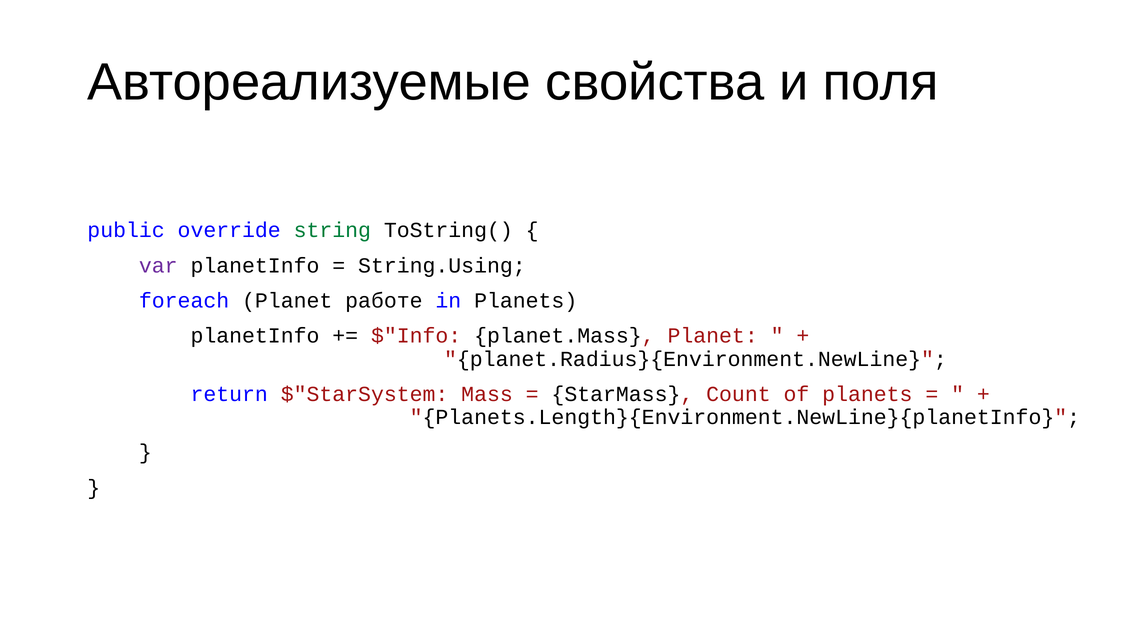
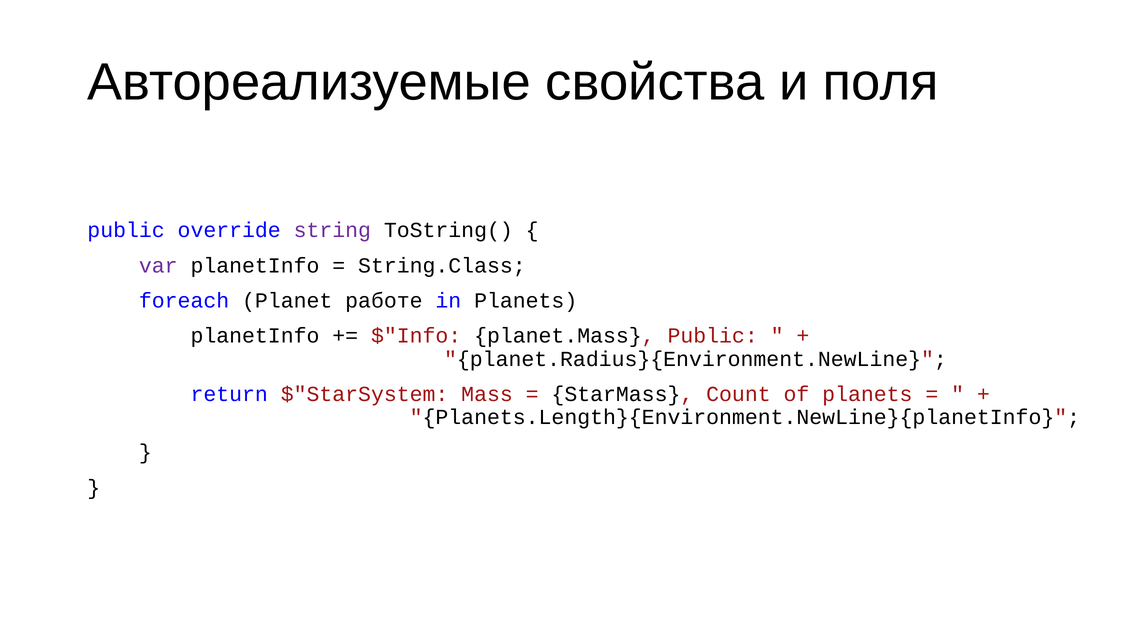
string colour: green -> purple (332, 231)
String.Using: String.Using -> String.Class (442, 266)
planet.Mass Planet: Planet -> Public (713, 336)
